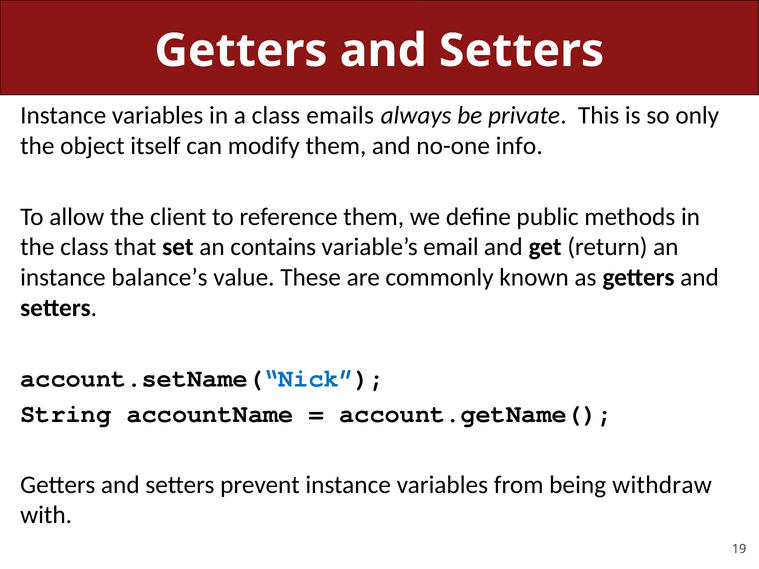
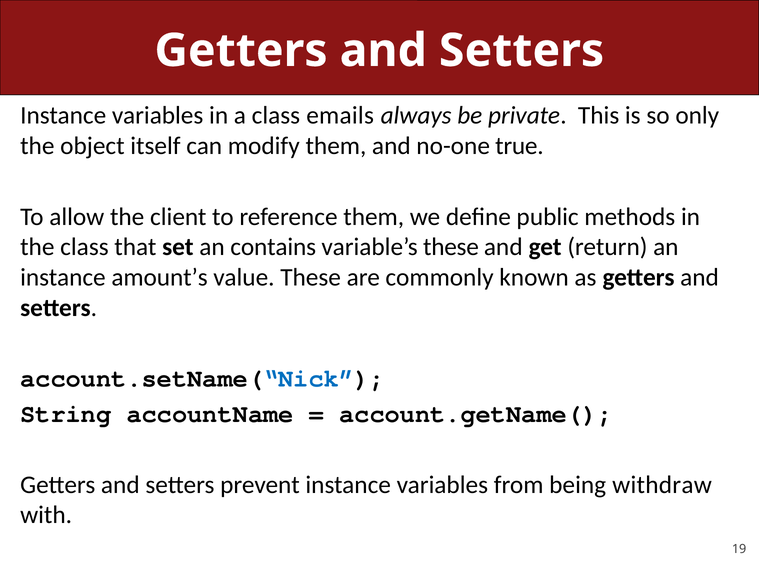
info: info -> true (519, 146)
variable’s email: email -> these (451, 247)
balance’s: balance’s -> amount’s (160, 278)
